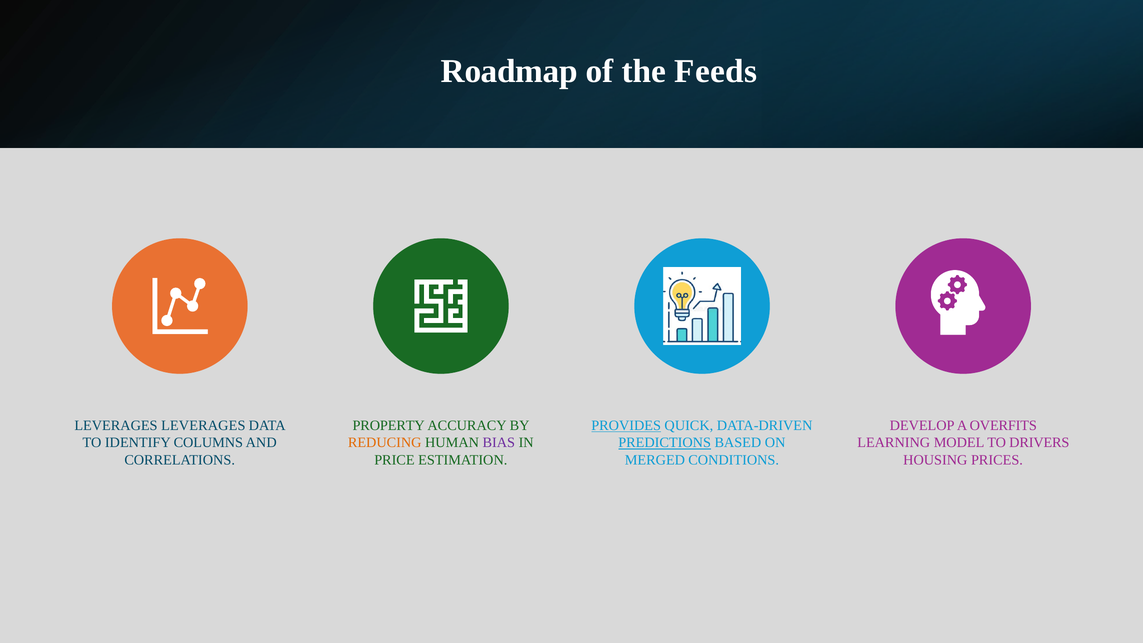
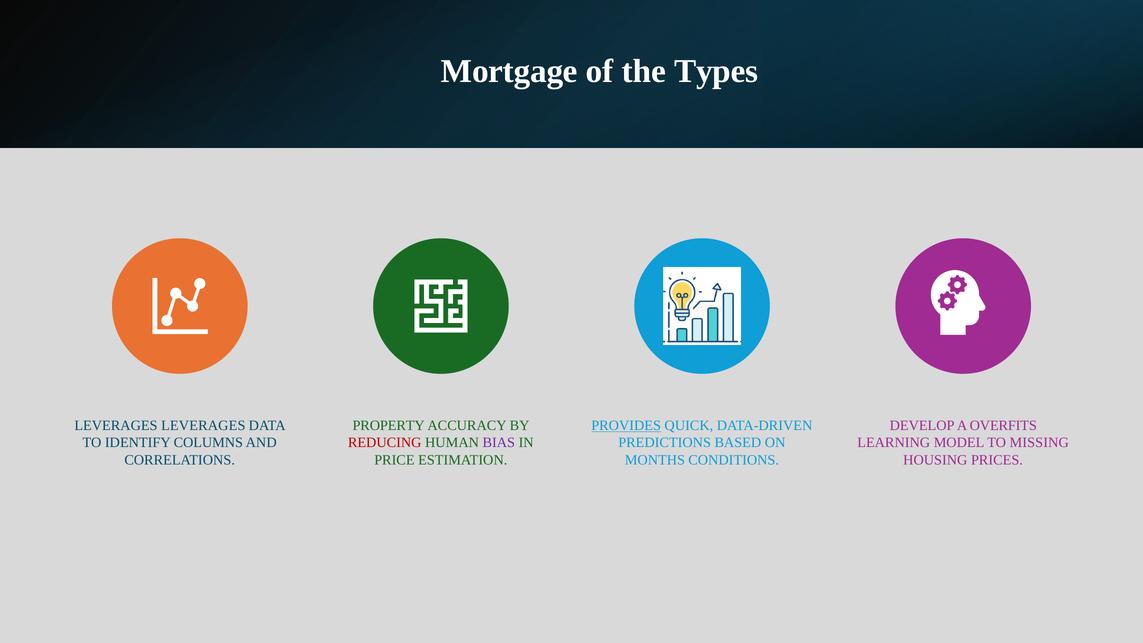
Roadmap: Roadmap -> Mortgage (509, 71)
Feeds: Feeds -> Types (716, 71)
REDUCING colour: orange -> red (385, 443)
PREDICTIONS underline: present -> none (665, 443)
DRIVERS: DRIVERS -> MISSING (1039, 443)
MERGED: MERGED -> MONTHS (655, 460)
